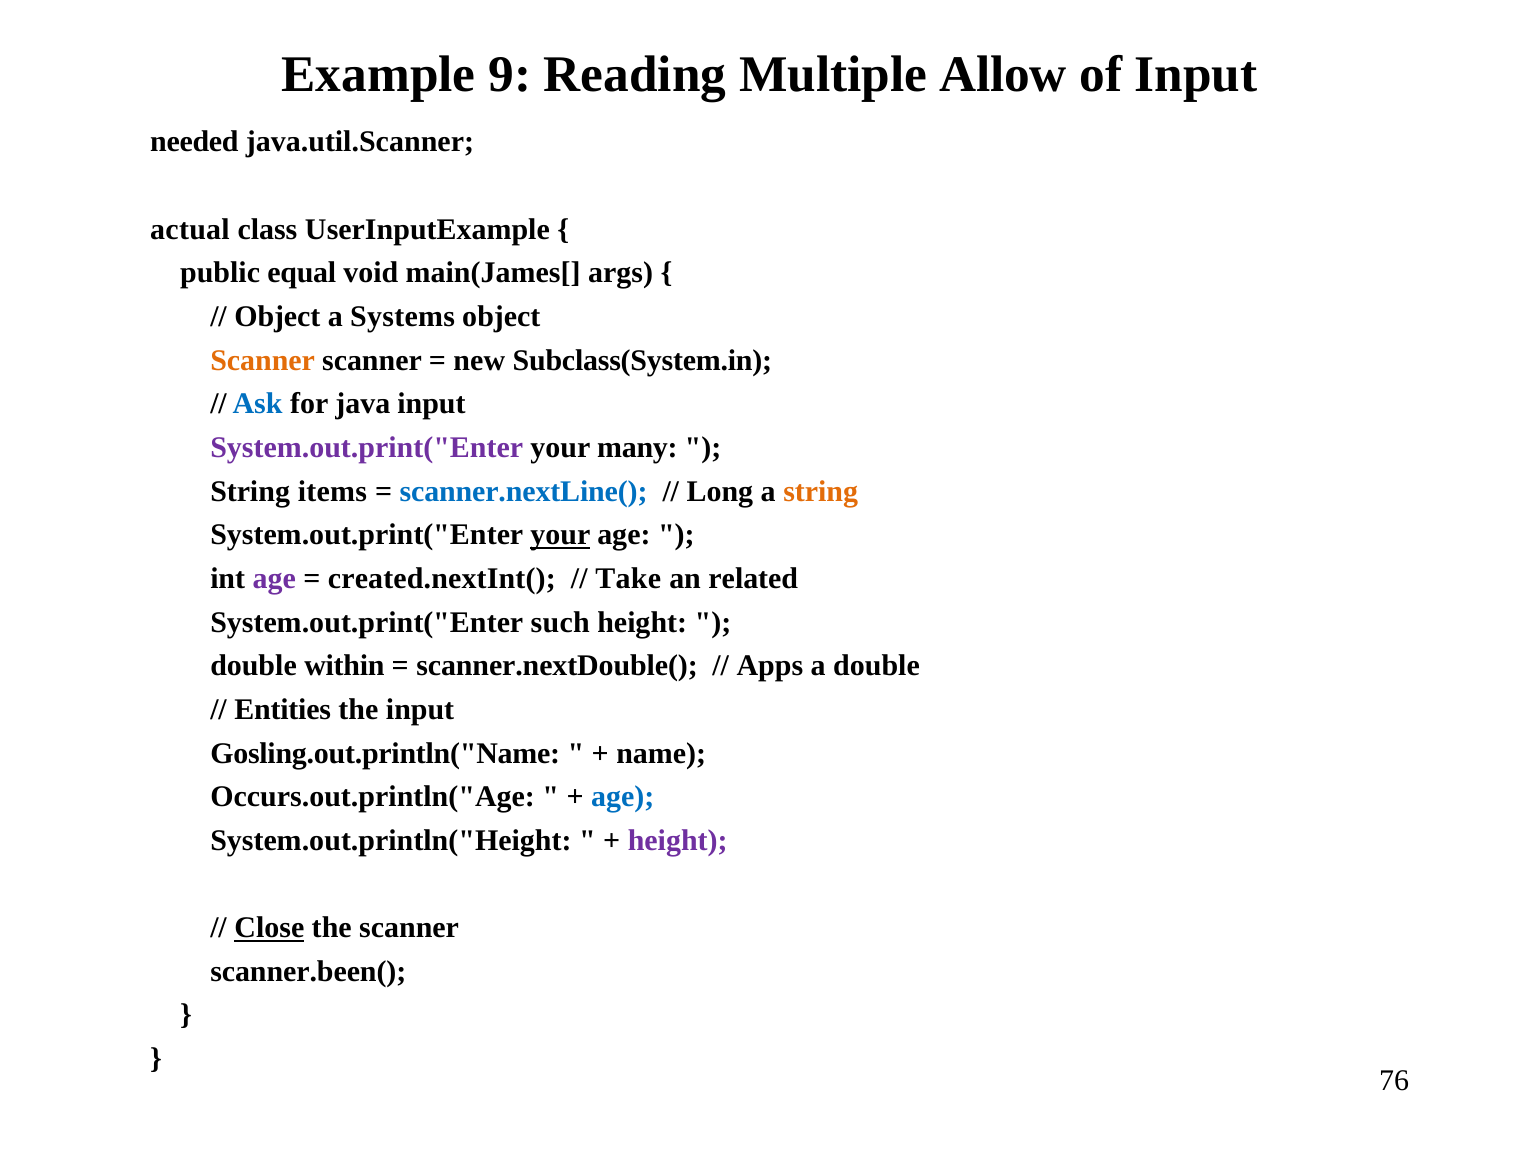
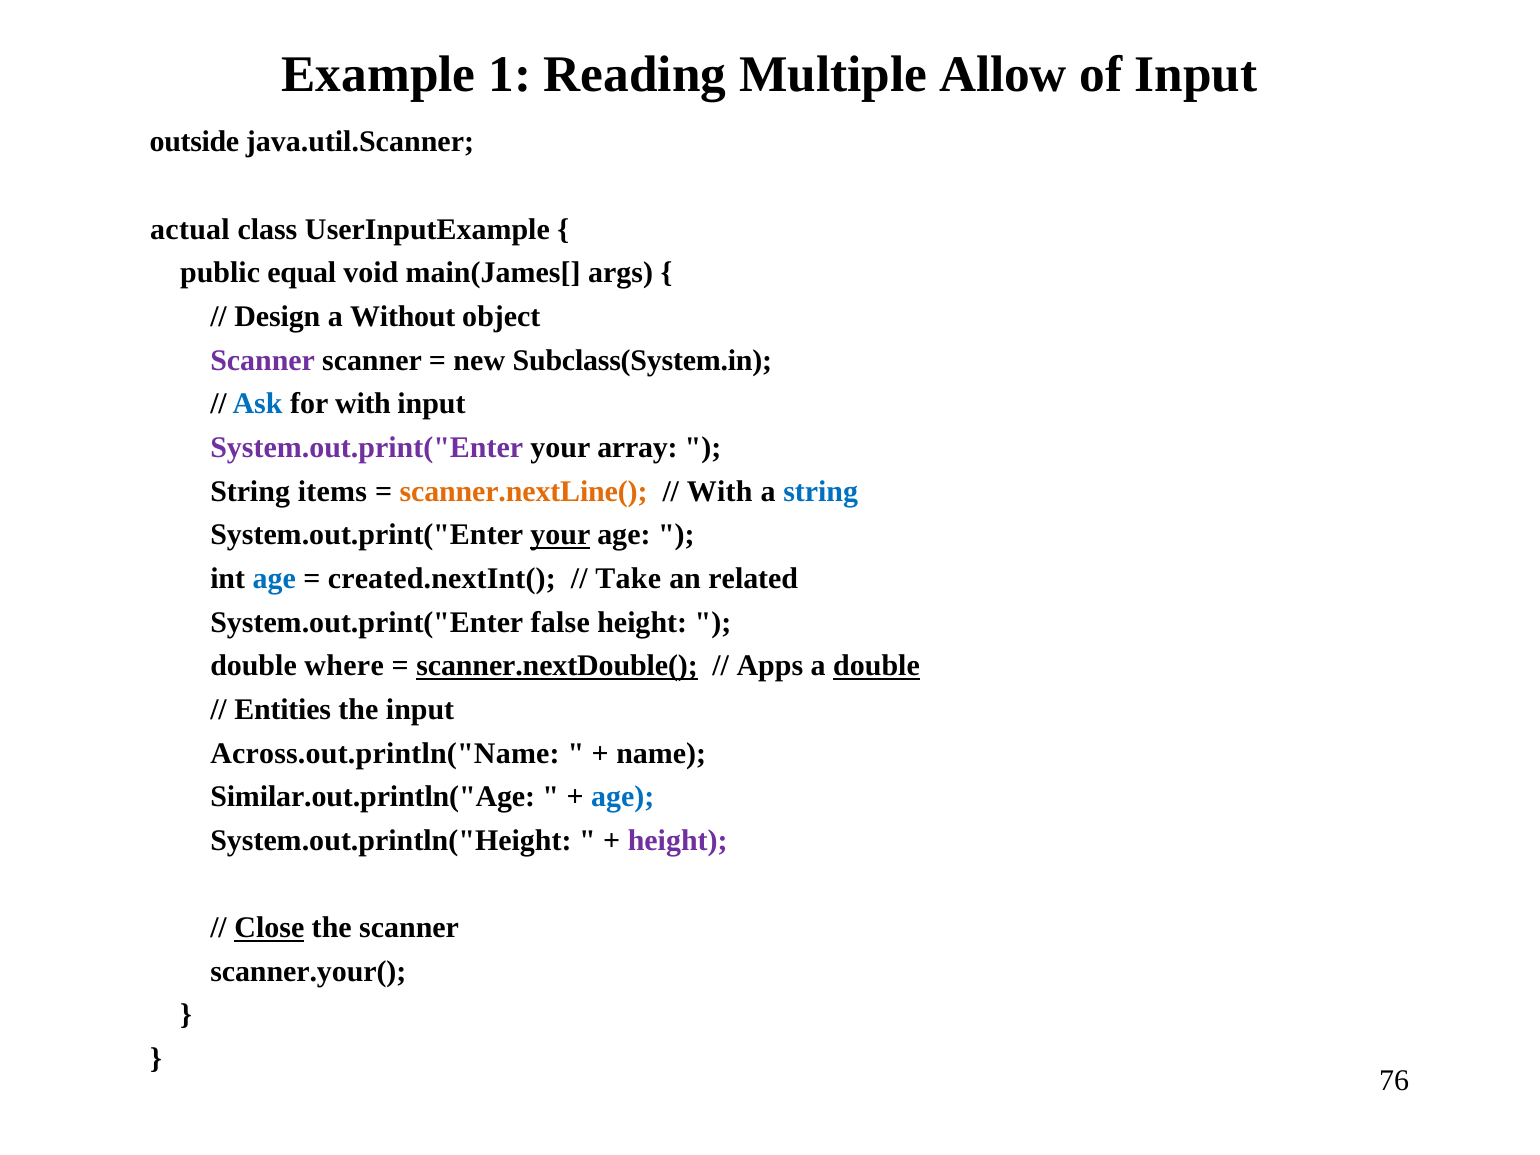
9: 9 -> 1 (510, 75)
needed: needed -> outside (194, 142)
Object: Object -> Design (277, 317)
Systems: Systems -> Without (403, 317)
Scanner colour: orange -> purple (263, 360)
for java: java -> with (363, 404)
many: many -> array (637, 448)
scanner.nextLine( colour: blue -> orange (524, 491)
Long: Long -> With (720, 491)
string colour: orange -> blue (821, 491)
age colour: purple -> blue (274, 579)
such: such -> false (560, 622)
within: within -> where (344, 666)
scanner.nextDouble( underline: none -> present (557, 666)
double underline: none -> present (877, 666)
Gosling.out.println("Name: Gosling.out.println("Name -> Across.out.println("Name (385, 753)
Occurs.out.println("Age: Occurs.out.println("Age -> Similar.out.println("Age (373, 797)
scanner.been(: scanner.been( -> scanner.your( (308, 971)
